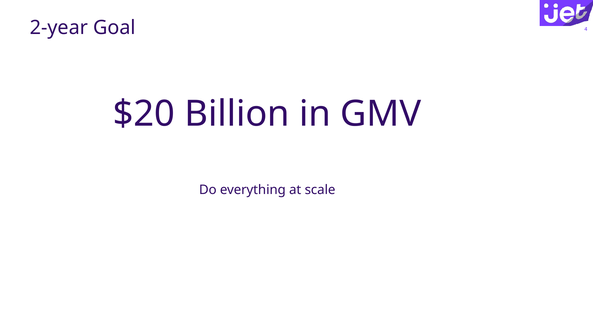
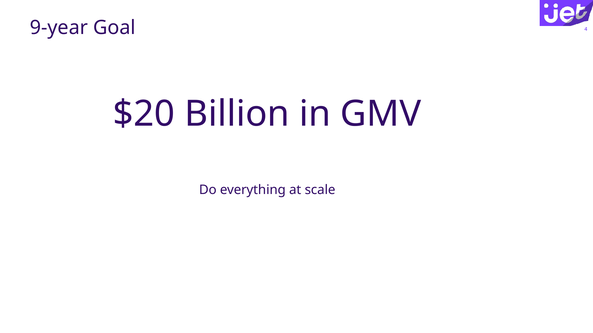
2-year: 2-year -> 9-year (59, 28)
